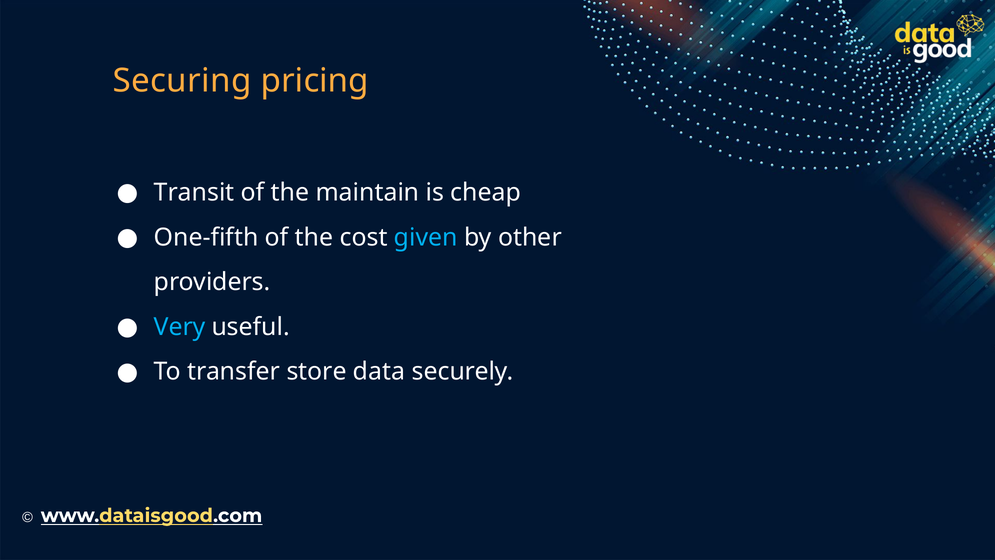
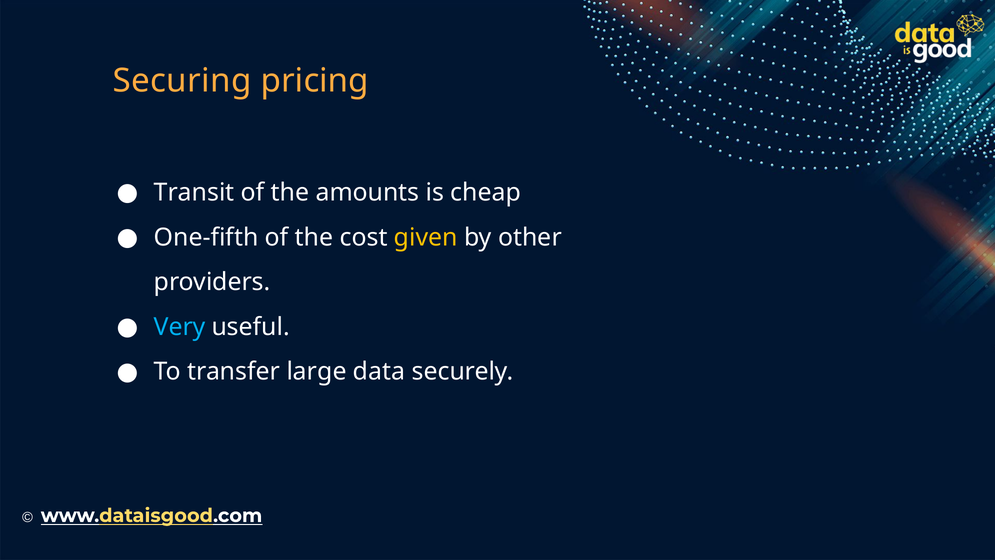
maintain: maintain -> amounts (368, 192)
given colour: light blue -> yellow (426, 237)
store: store -> large (317, 371)
